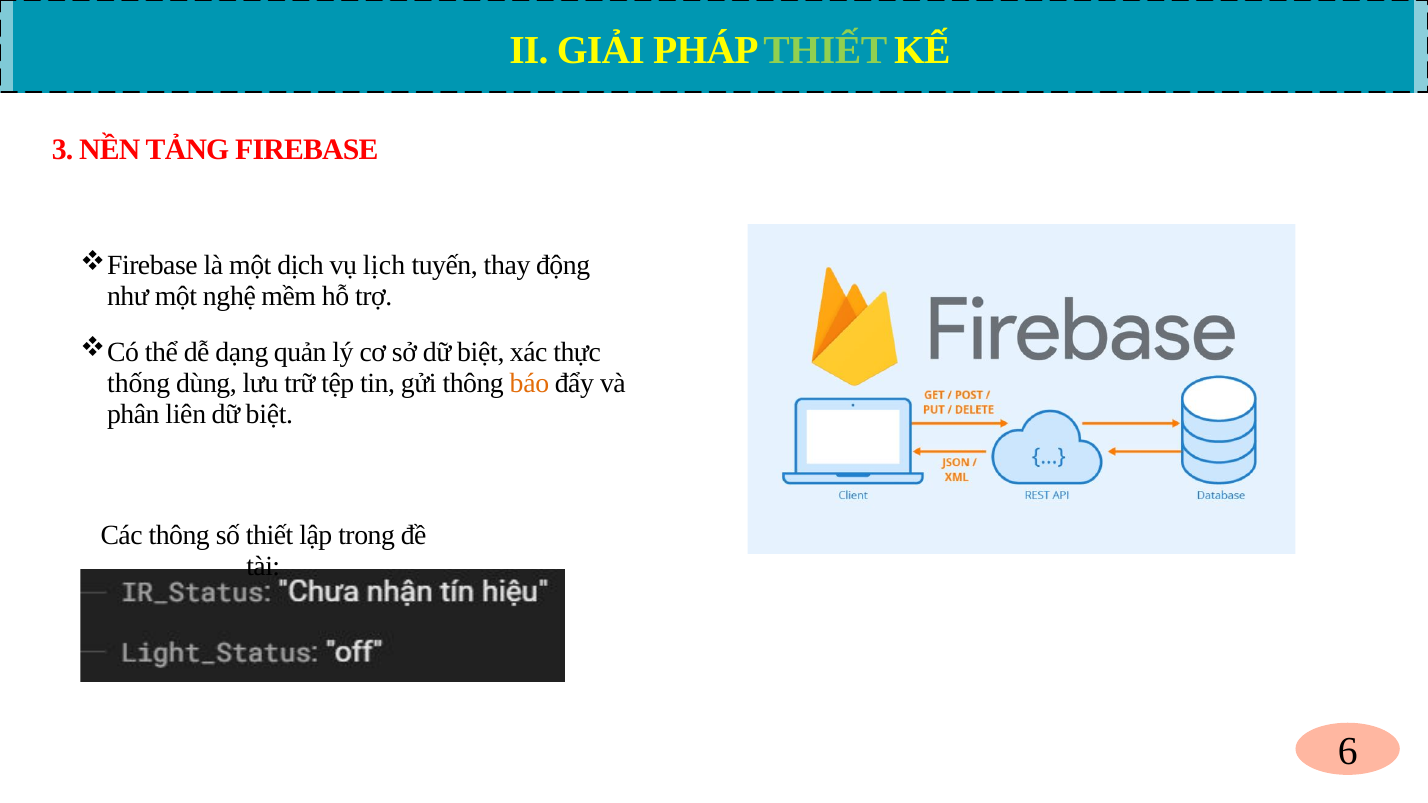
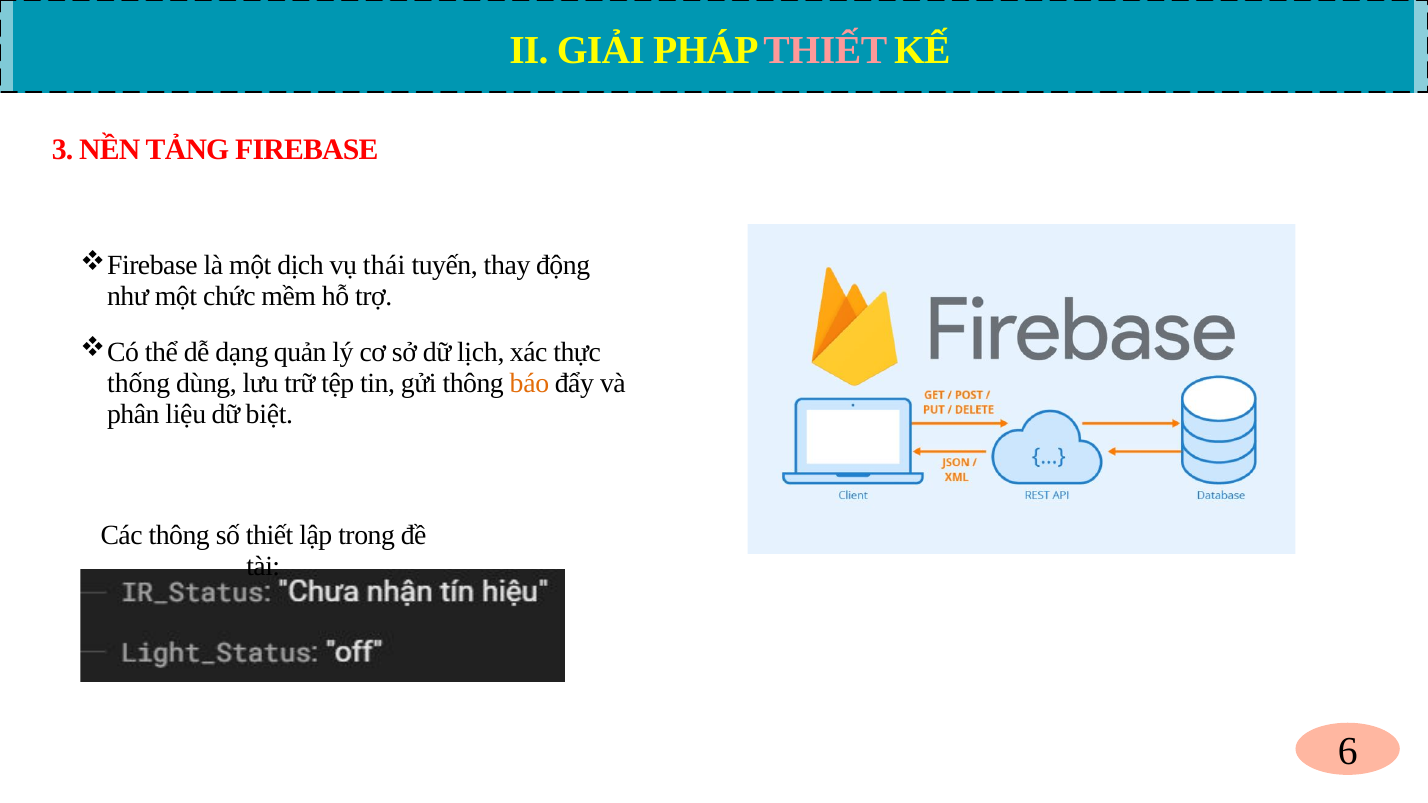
THIẾT colour: light green -> pink (825, 50)
lịch: lịch -> thái (384, 266)
nghệ: nghệ -> chức (229, 297)
sở dữ biệt: biệt -> lịch (481, 352)
liên: liên -> liệu (186, 414)
